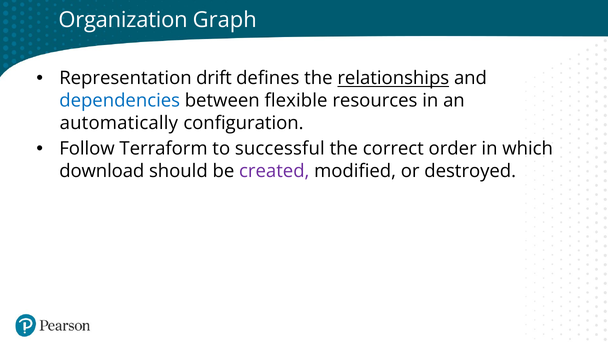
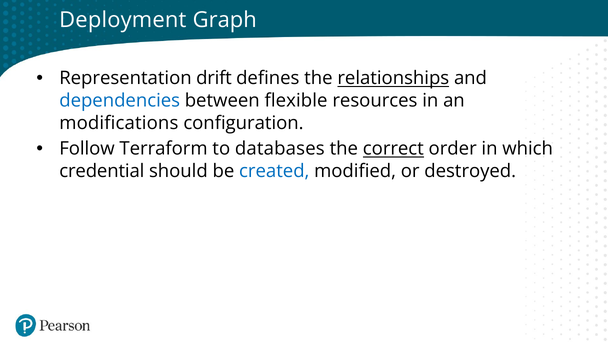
Organization: Organization -> Deployment (123, 20)
automatically: automatically -> modifications (119, 123)
successful: successful -> databases (280, 149)
correct underline: none -> present (393, 149)
download: download -> credential (102, 171)
created colour: purple -> blue (274, 171)
